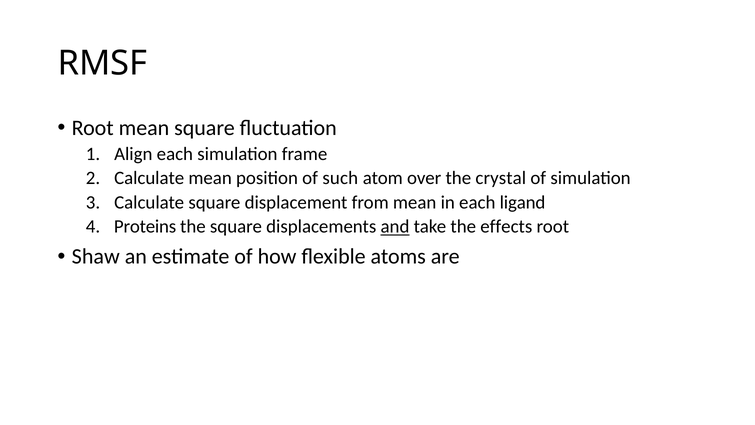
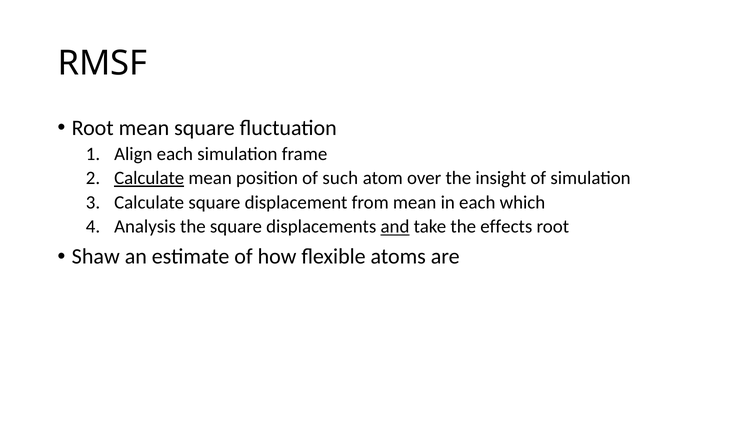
Calculate underline: none -> present (149, 178)
crystal: crystal -> insight (501, 178)
ligand: ligand -> which (522, 202)
Proteins: Proteins -> Analysis (145, 227)
